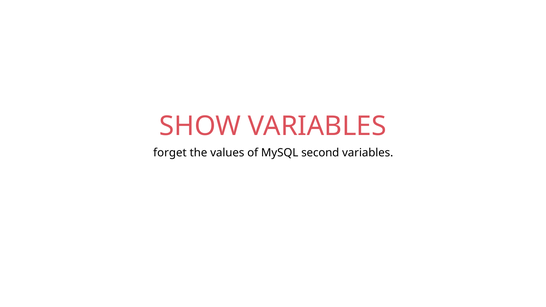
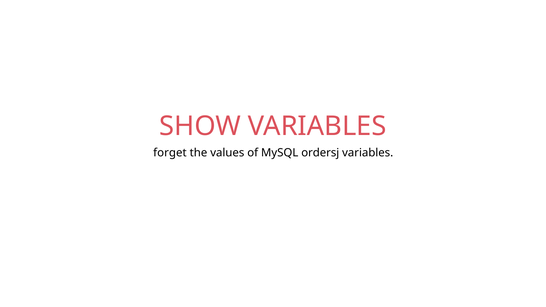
second: second -> ordersj (320, 153)
